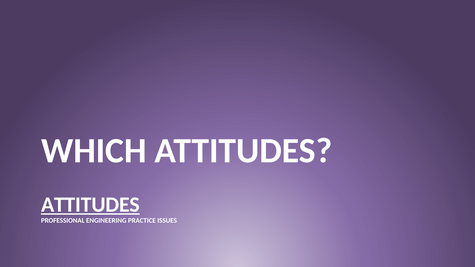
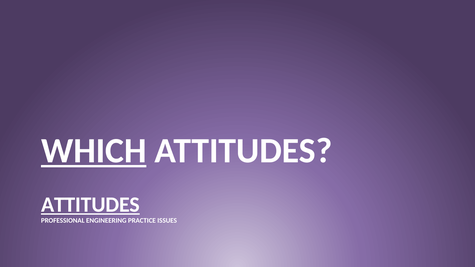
WHICH underline: none -> present (94, 151)
